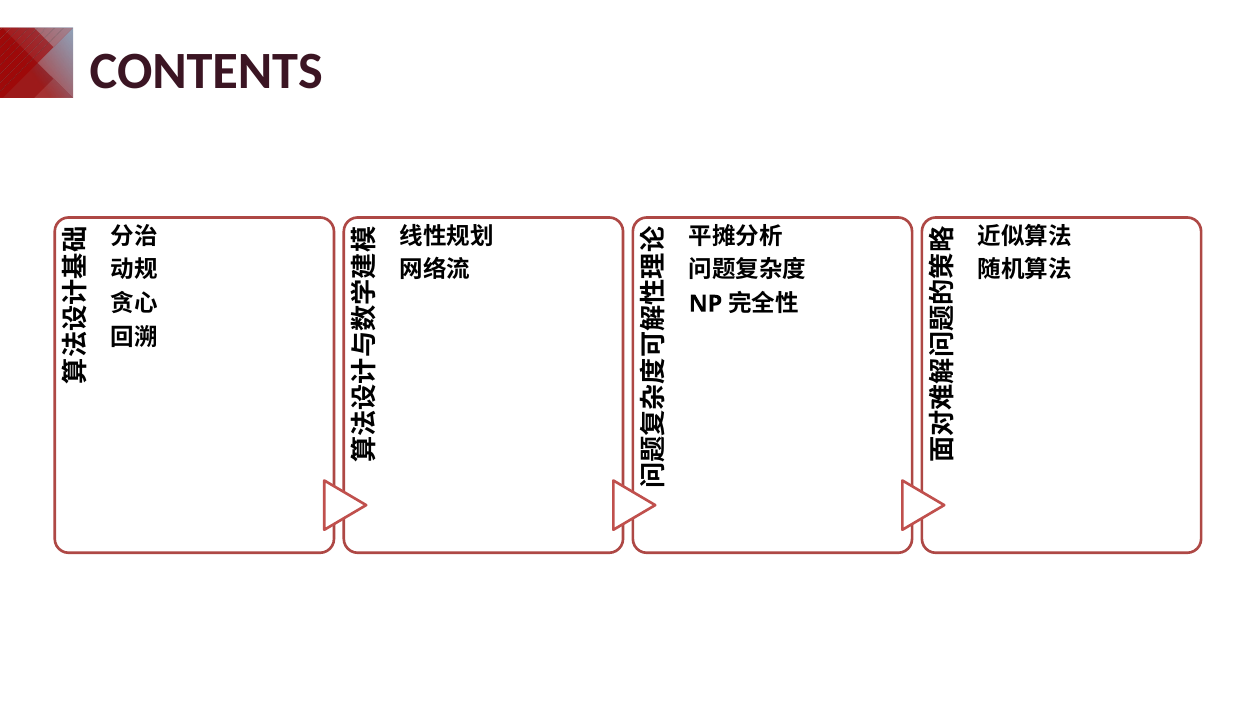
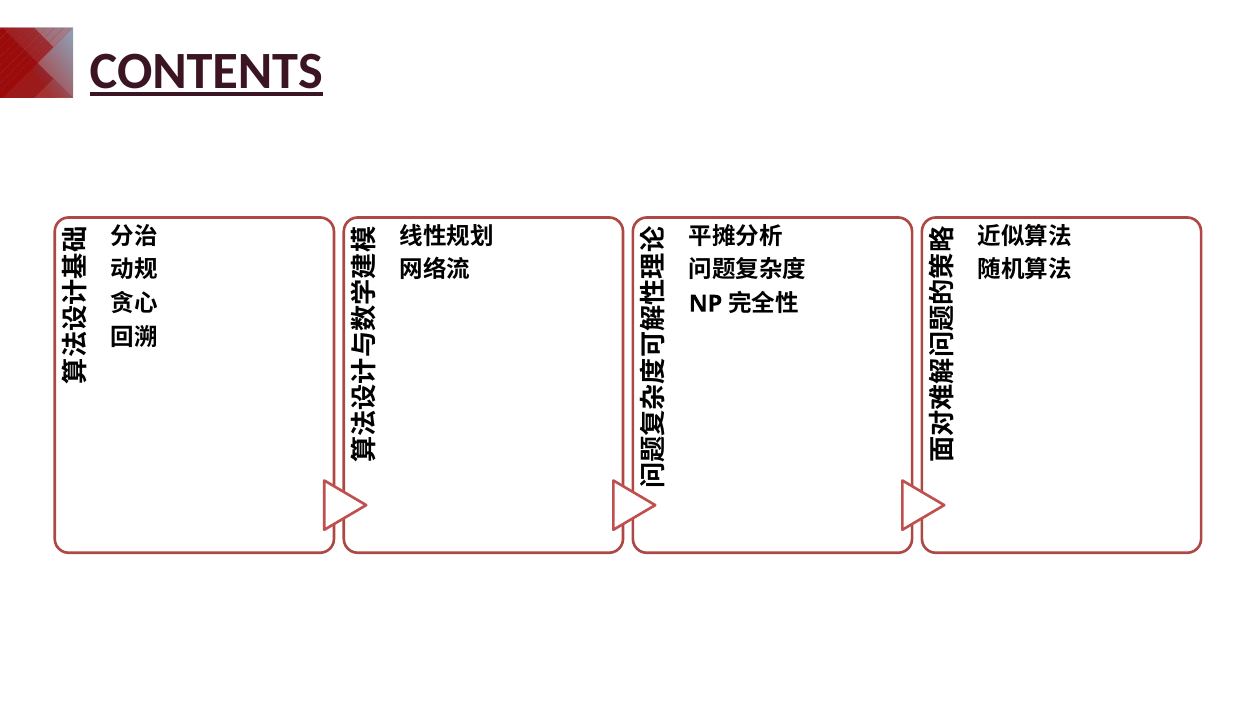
CONTENTS underline: none -> present (206, 71)
